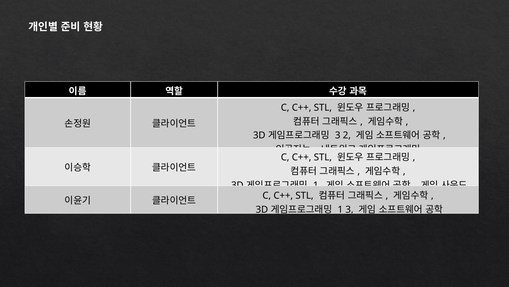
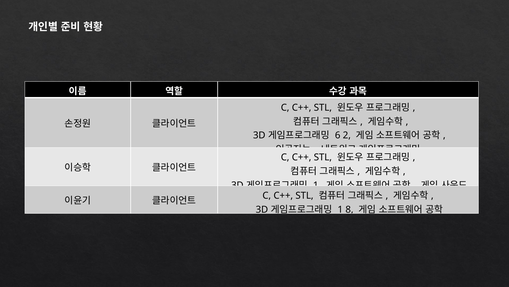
3: 3 -> 6 (338, 135)
1 3: 3 -> 8 (349, 209)
